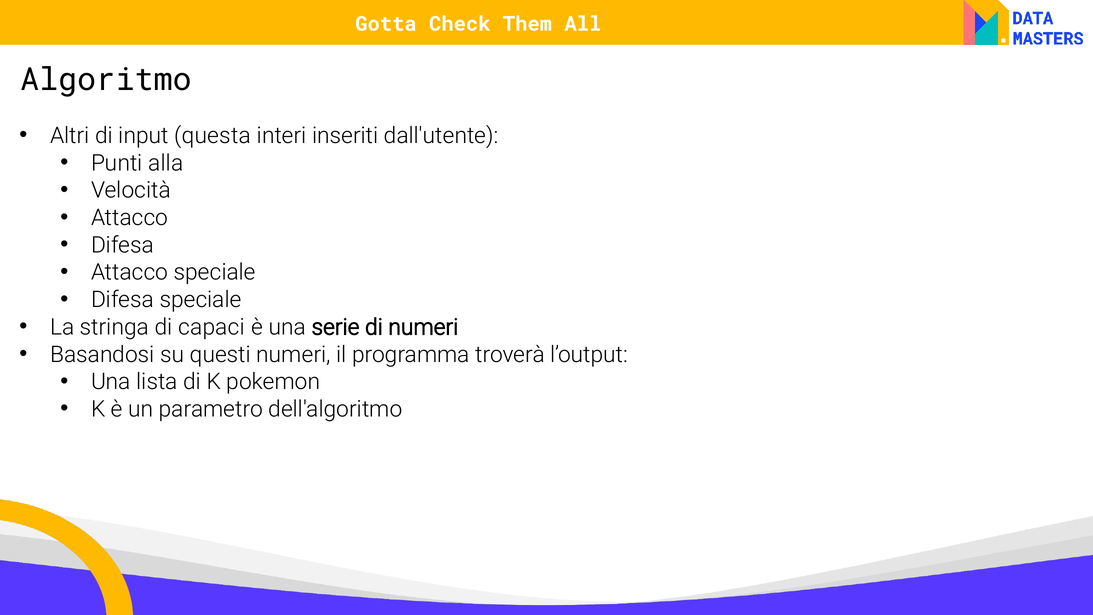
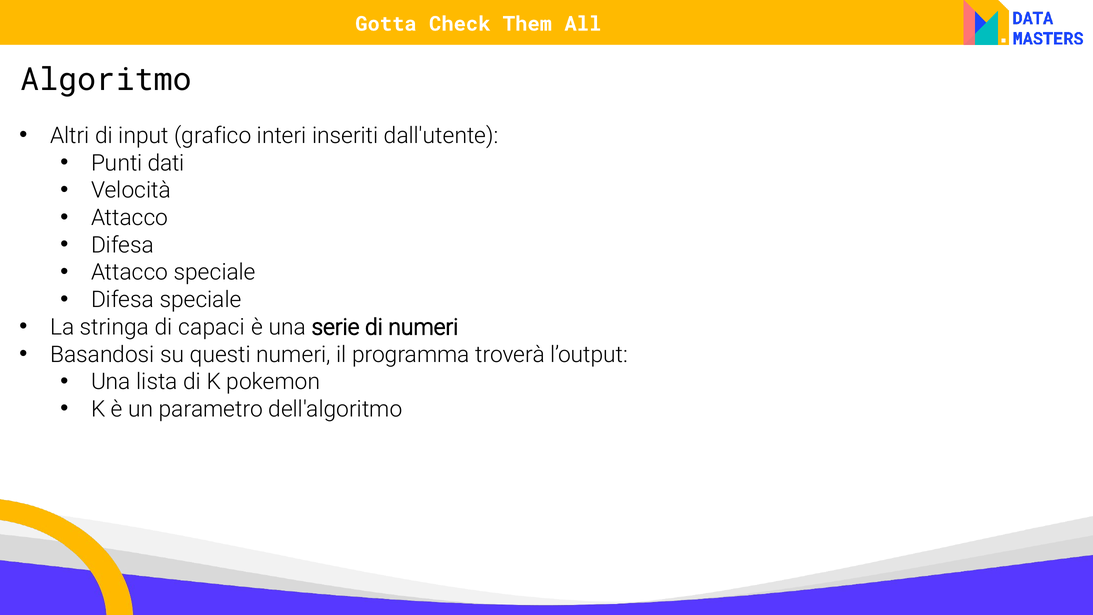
questa: questa -> grafico (213, 136)
alla: alla -> dati (166, 163)
